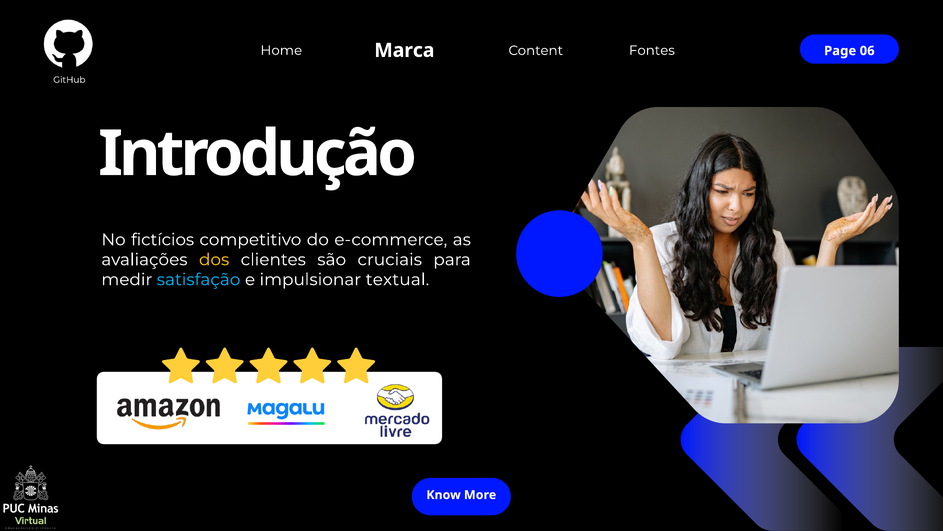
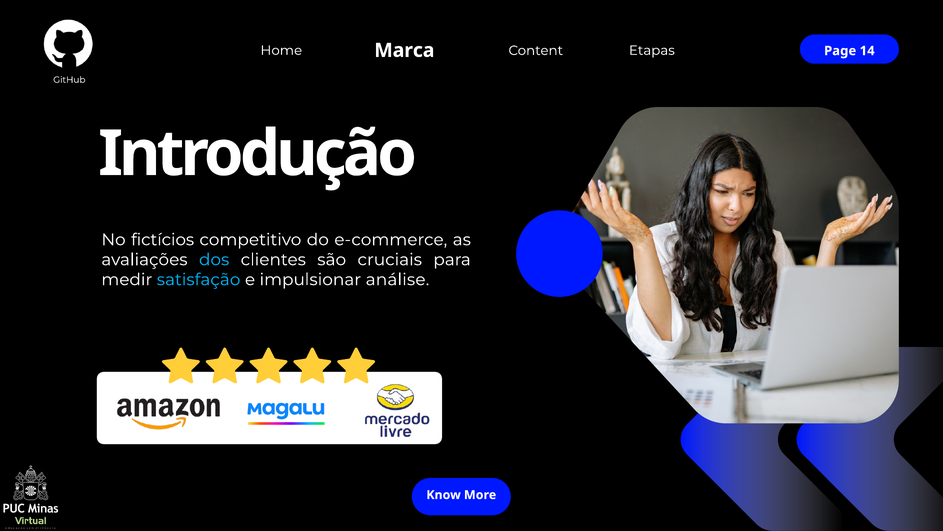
Fontes: Fontes -> Etapas (652, 50)
06: 06 -> 14 (867, 51)
dos colour: yellow -> light blue (214, 259)
textual: textual -> análise (397, 279)
